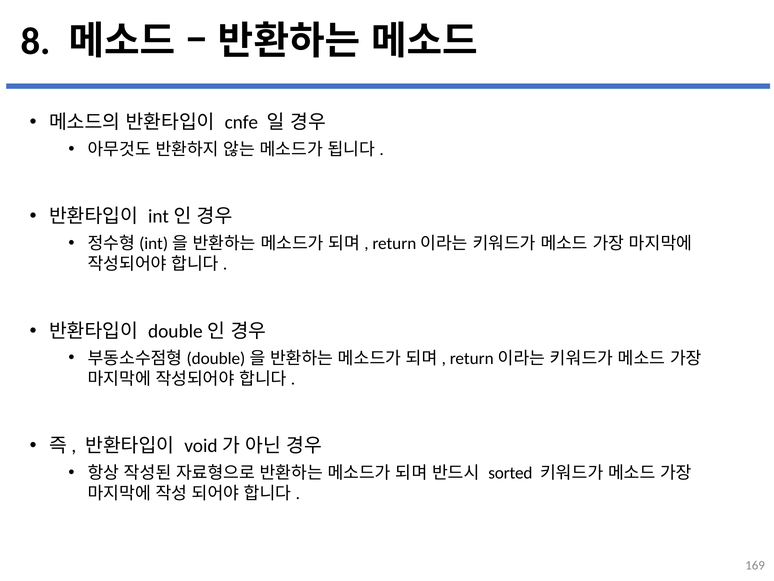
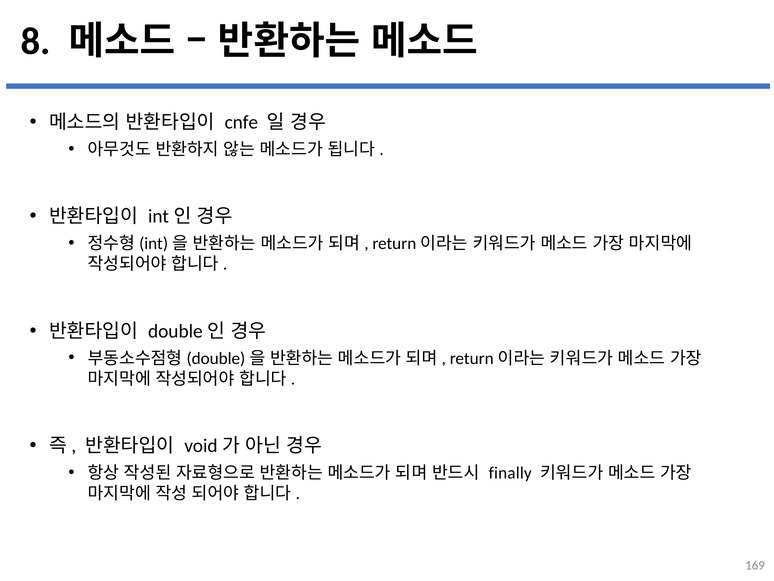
sorted: sorted -> finally (510, 473)
